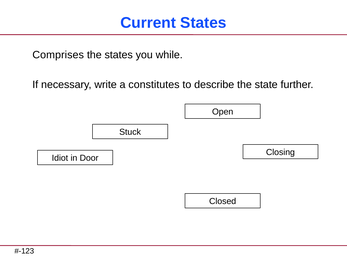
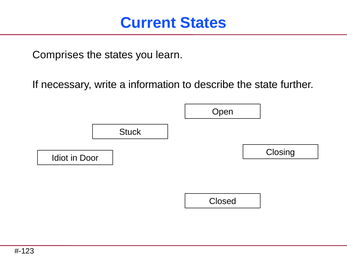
while: while -> learn (169, 55)
constitutes: constitutes -> information (154, 85)
